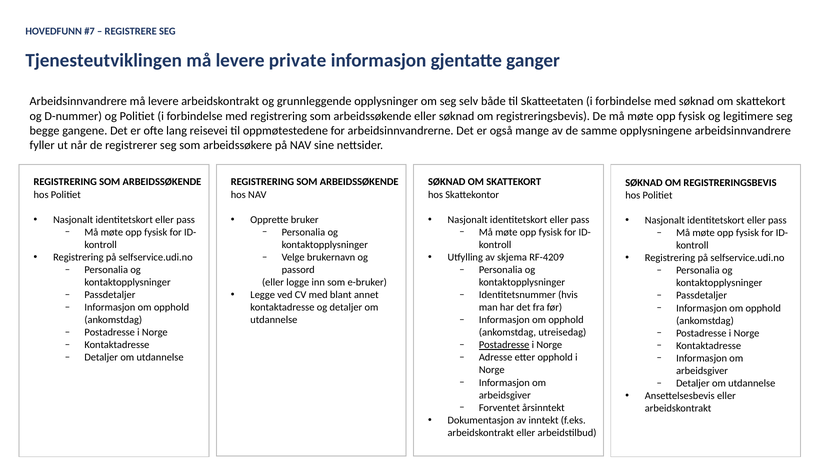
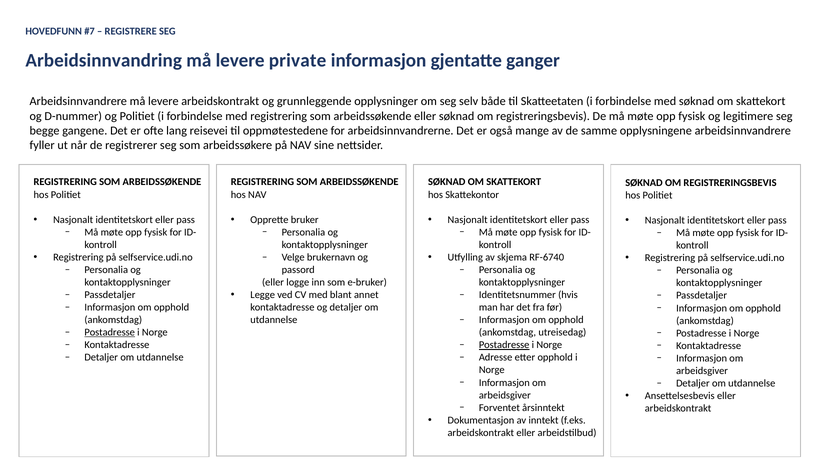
Tjenesteutviklingen: Tjenesteutviklingen -> Arbeidsinnvandring (104, 60)
RF-4209: RF-4209 -> RF-6740 (547, 257)
Postadresse underline: none -> present (110, 332)
